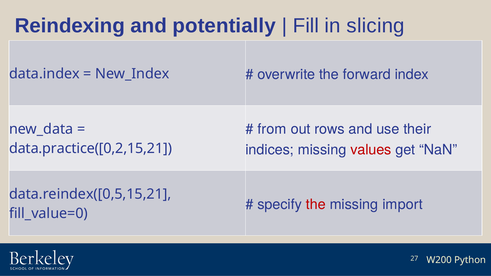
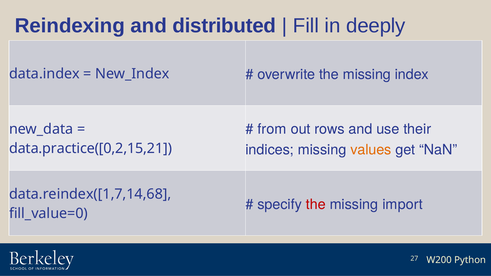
potentially: potentially -> distributed (224, 26)
slicing: slicing -> deeply (376, 26)
overwrite the forward: forward -> missing (367, 74)
values colour: red -> orange (371, 150)
data.reindex([0,5,15,21: data.reindex([0,5,15,21 -> data.reindex([1,7,14,68 (90, 194)
